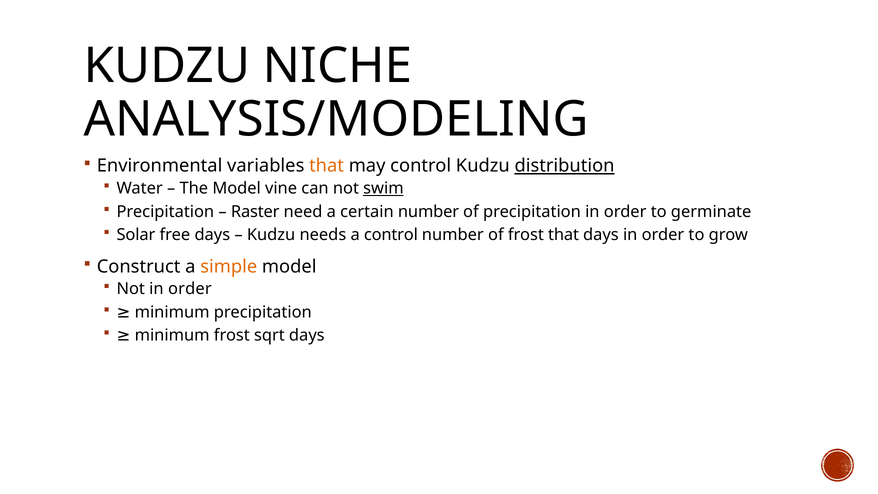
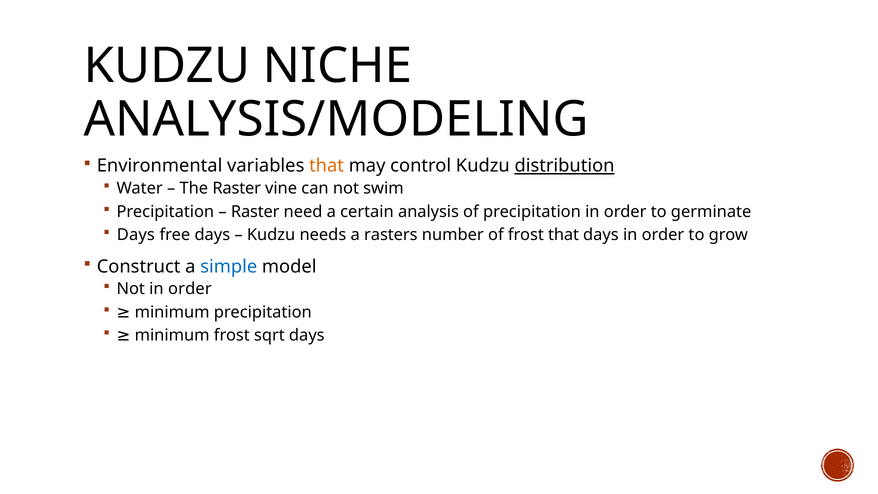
The Model: Model -> Raster (237, 188)
swim underline: present -> none (383, 188)
certain number: number -> analysis (429, 212)
Solar: Solar -> Days (136, 235)
a control: control -> rasters (391, 235)
simple colour: orange -> blue (229, 266)
